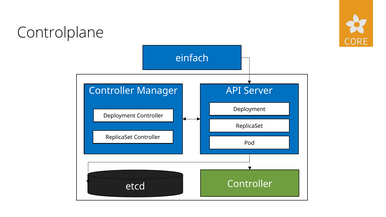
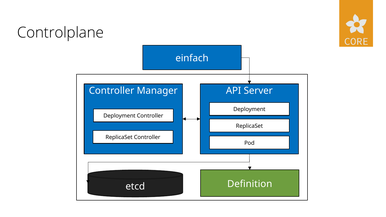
Controller: Controller -> Definition (250, 184)
